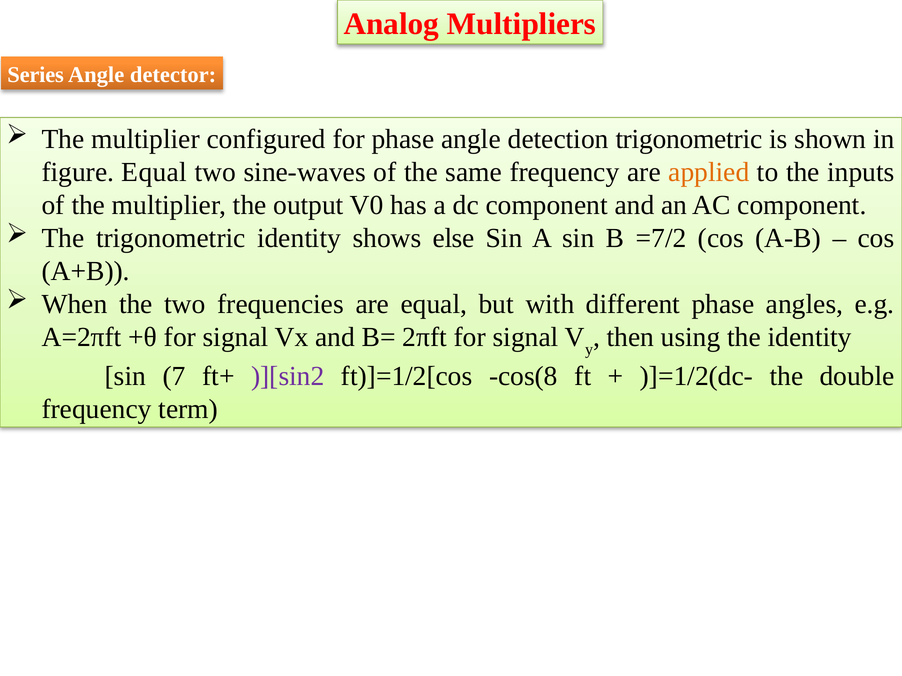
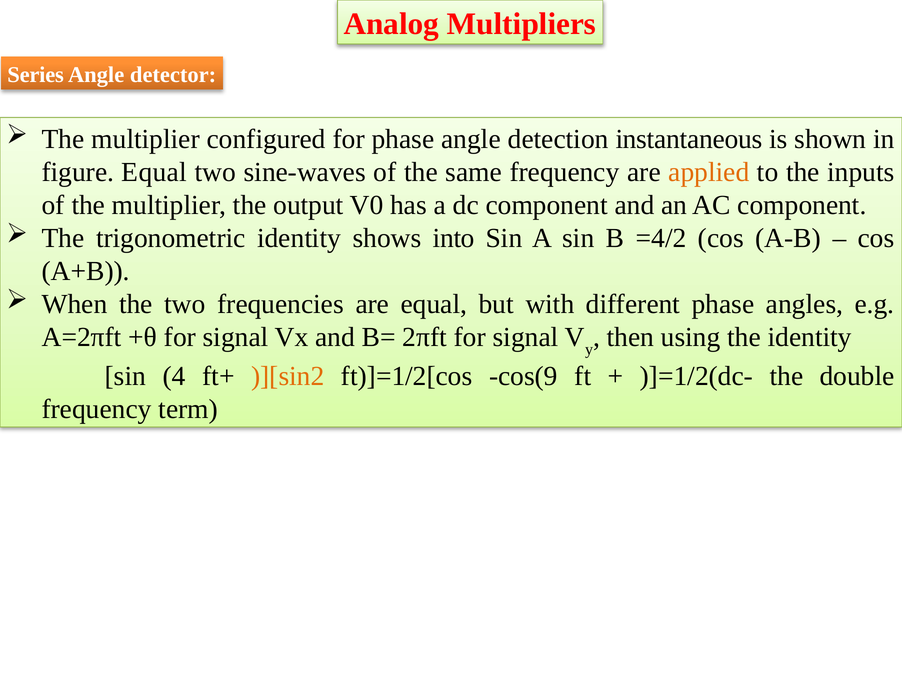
detection trigonometric: trigonometric -> instantaneous (689, 139)
else: else -> into (454, 238)
=7/2: =7/2 -> =4/2 (661, 238)
7: 7 -> 4 (174, 376)
)][sin2 colour: purple -> orange (288, 376)
cos(8: cos(8 -> cos(9 (523, 376)
